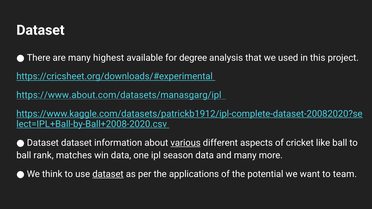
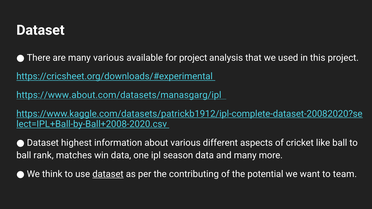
many highest: highest -> various (109, 58)
for degree: degree -> project (193, 58)
dataset: dataset -> highest (76, 143)
various underline: present -> none (186, 143)
applications: applications -> contributing (194, 174)
